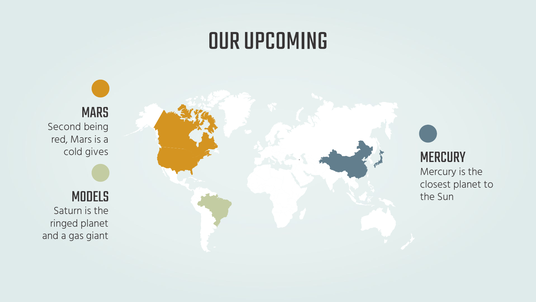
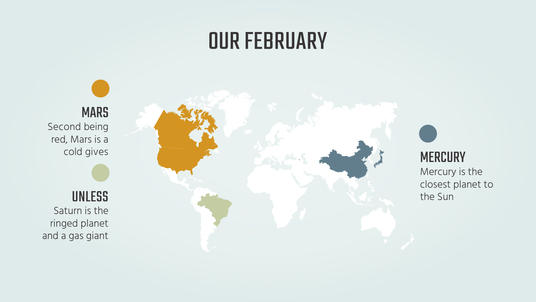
UPCOMING: UPCOMING -> FEBRUARY (286, 40)
MODELS: MODELS -> UNLESS (90, 196)
